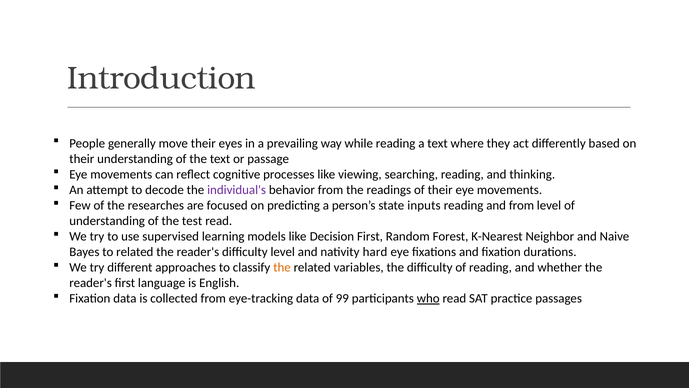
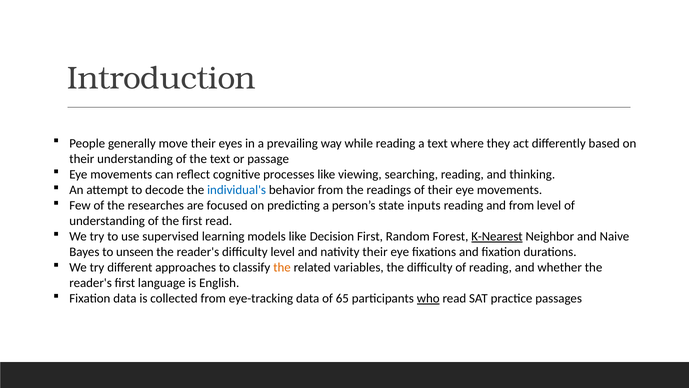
individual's colour: purple -> blue (237, 190)
the test: test -> first (192, 221)
K-Nearest underline: none -> present (497, 236)
to related: related -> unseen (135, 252)
nativity hard: hard -> their (375, 252)
99: 99 -> 65 (342, 298)
